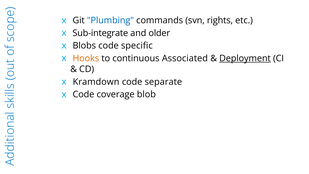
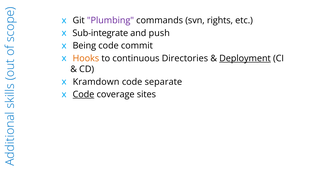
Plumbing colour: blue -> purple (110, 20)
older: older -> push (159, 33)
Blobs: Blobs -> Being (84, 46)
specific: specific -> commit (137, 46)
Associated: Associated -> Directories (185, 58)
Code underline: none -> present (83, 94)
blob: blob -> sites (146, 94)
